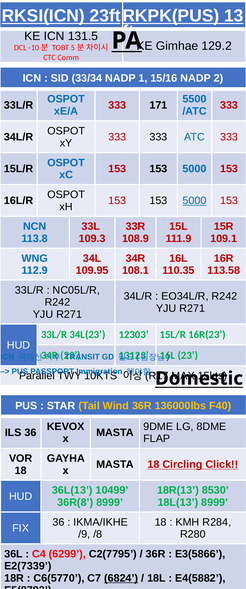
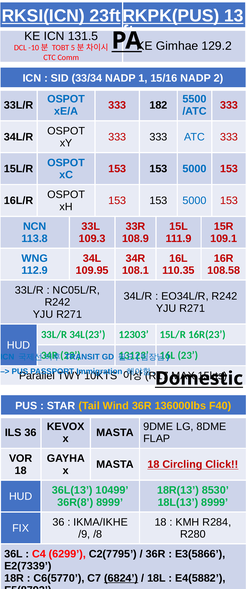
171: 171 -> 182 (158, 105)
5000 underline: present -> none (194, 200)
113.58: 113.58 -> 108.58 (224, 270)
